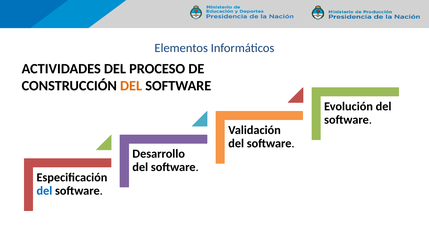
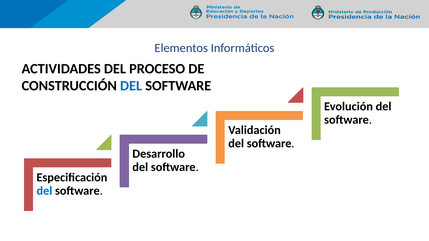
DEL colour: orange -> blue (131, 86)
